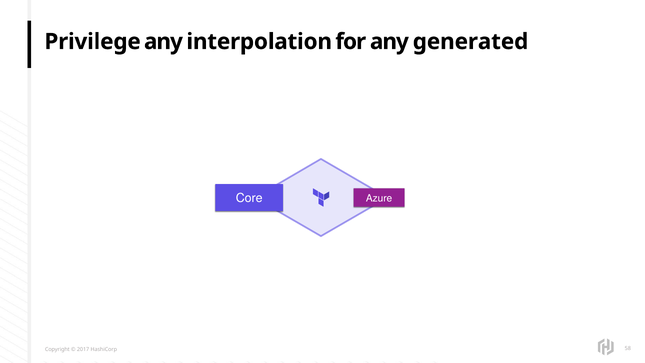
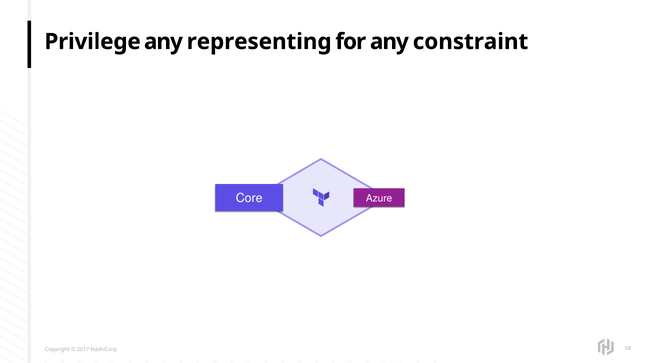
interpolation: interpolation -> representing (259, 42)
generated: generated -> constraint (470, 42)
